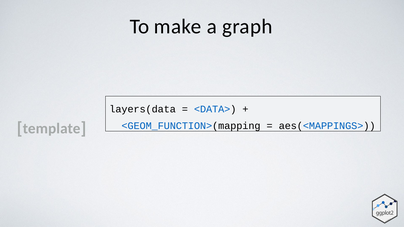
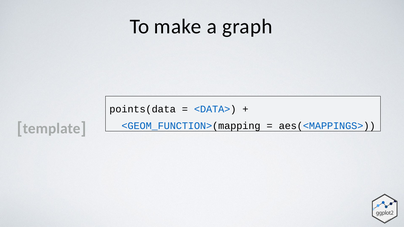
layers(data: layers(data -> points(data (143, 109)
